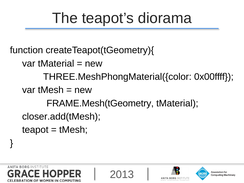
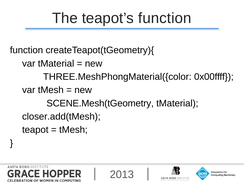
teapot’s diorama: diorama -> function (165, 18)
FRAME.Mesh(tGeometry: FRAME.Mesh(tGeometry -> SCENE.Mesh(tGeometry (100, 103)
